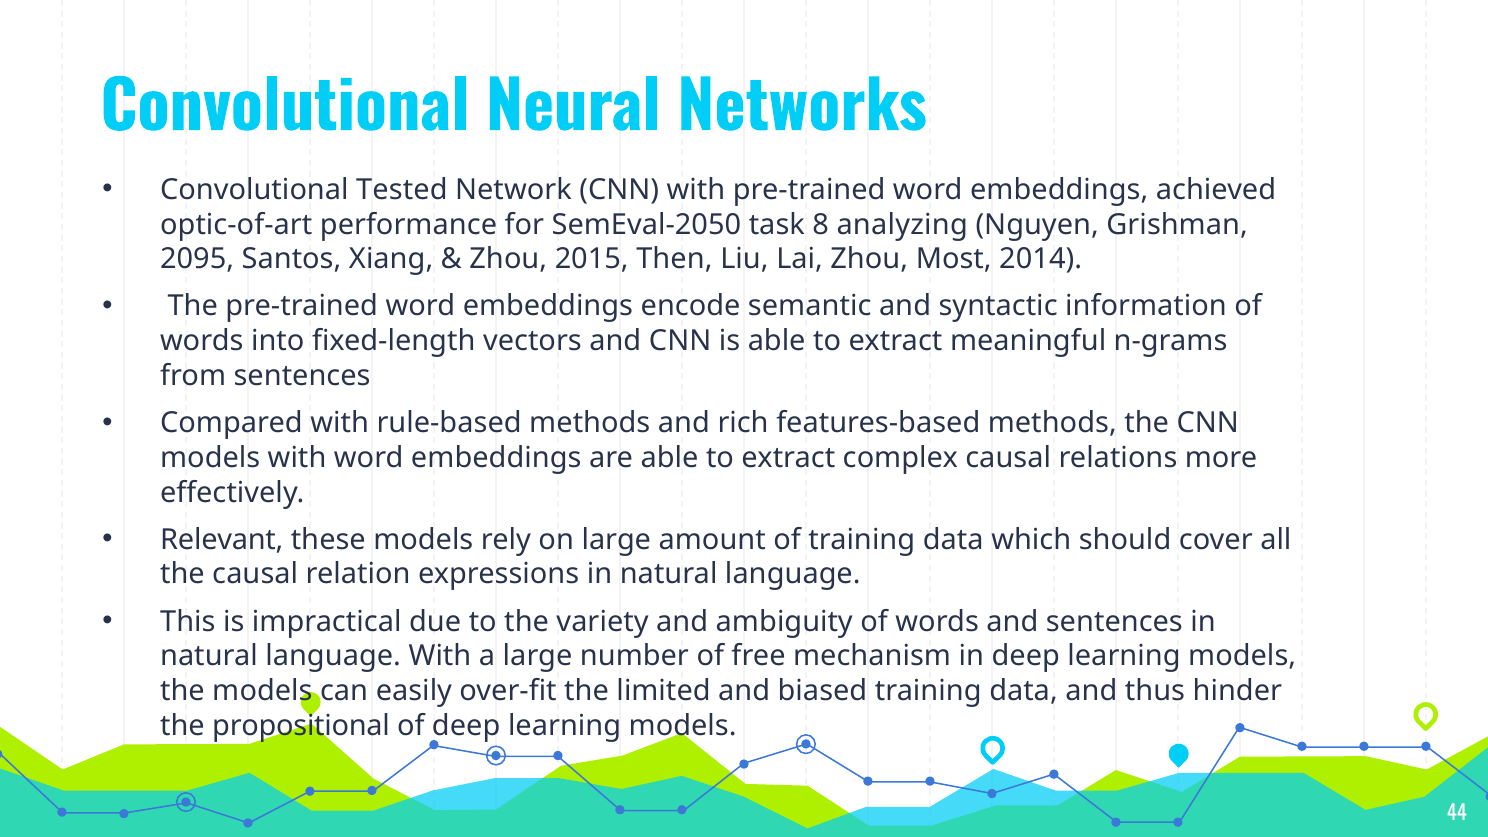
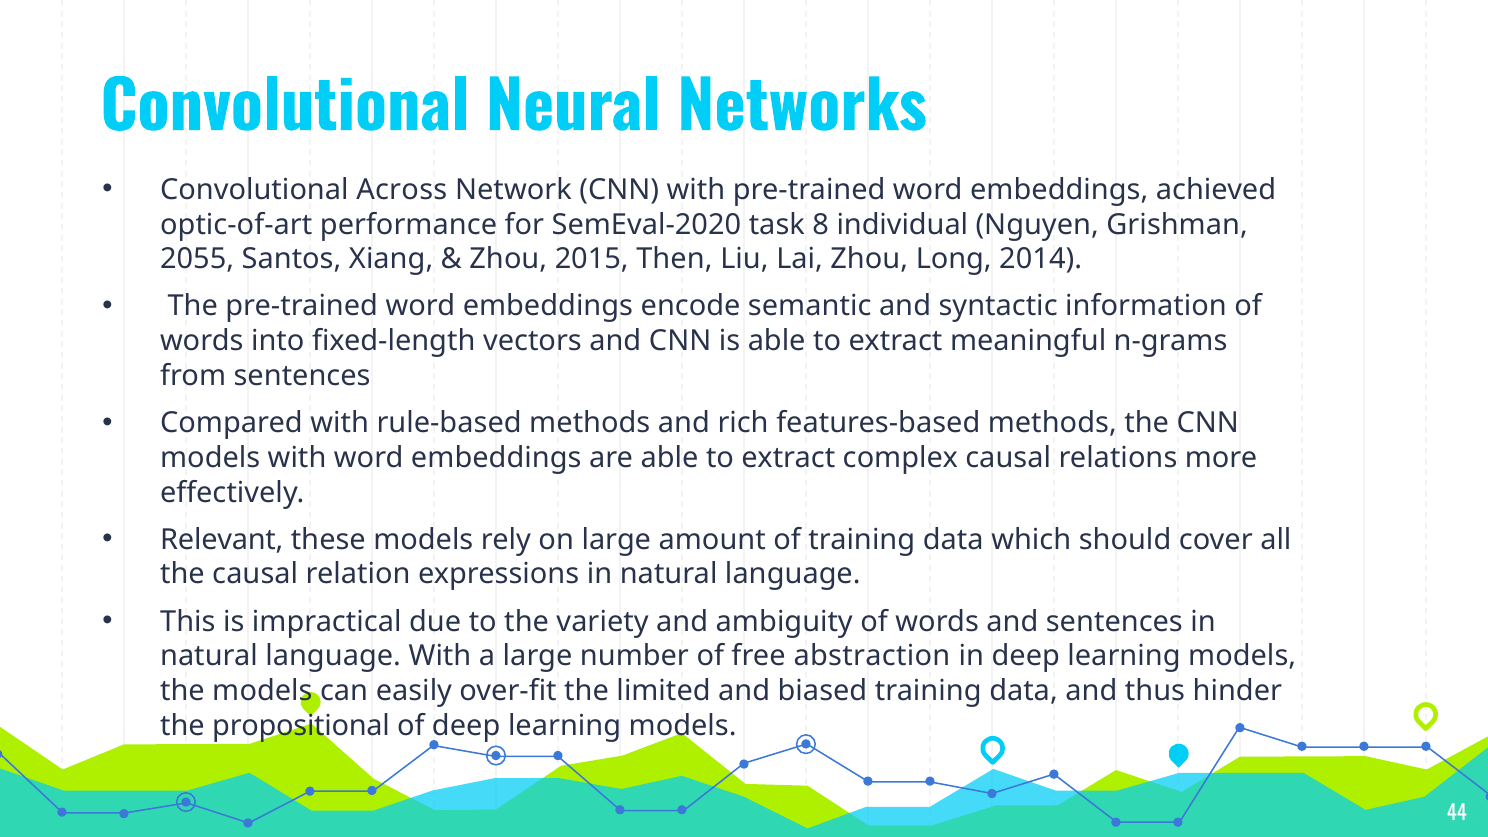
Tested: Tested -> Across (402, 190)
SemEval-2050: SemEval-2050 -> SemEval-2020 (646, 225)
analyzing: analyzing -> individual (902, 225)
2095: 2095 -> 2055 (197, 259)
Most: Most -> Long (954, 259)
mechanism: mechanism -> abstraction (872, 656)
